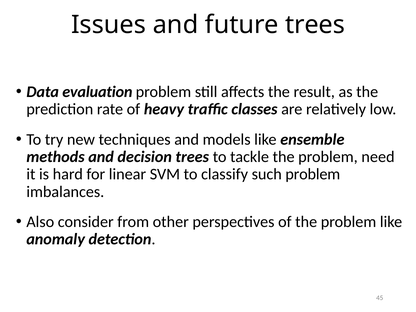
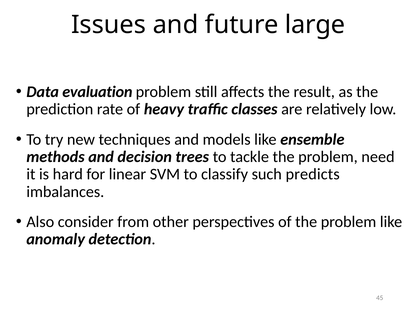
future trees: trees -> large (315, 25)
such problem: problem -> predicts (313, 174)
